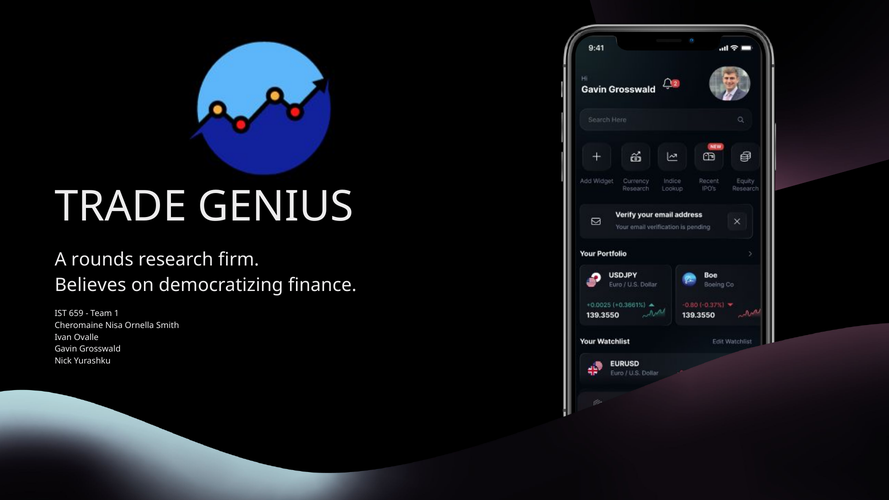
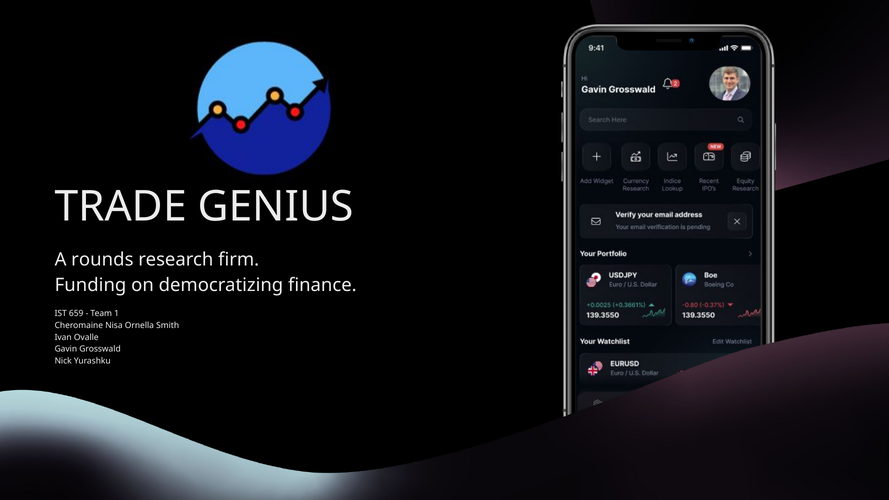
Believes: Believes -> Funding (91, 285)
